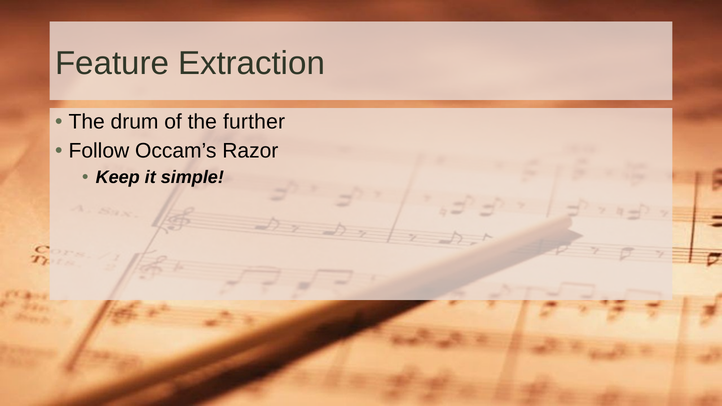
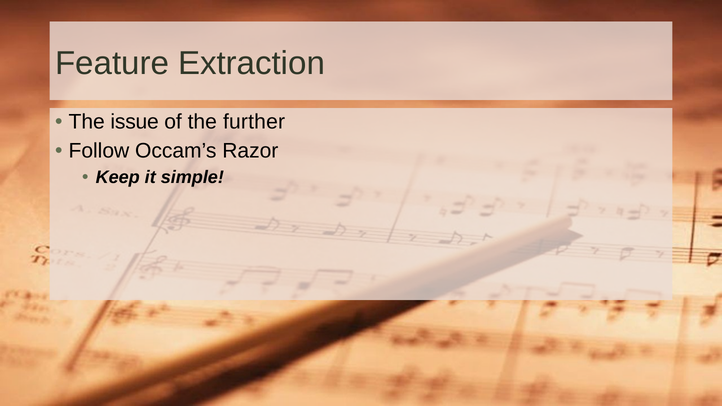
drum: drum -> issue (135, 122)
